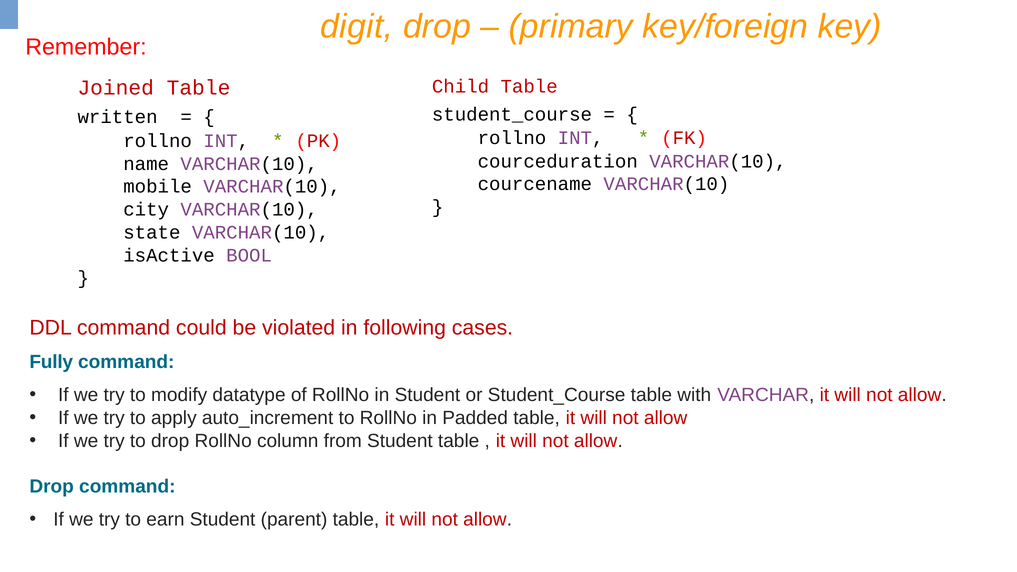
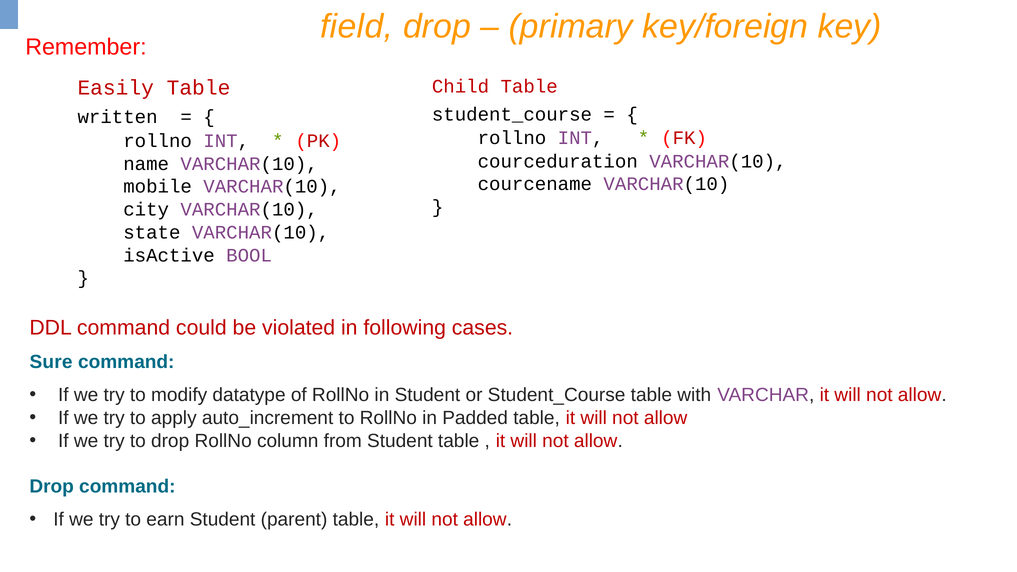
digit: digit -> field (357, 26)
Joined: Joined -> Easily (116, 88)
Fully: Fully -> Sure (51, 362)
